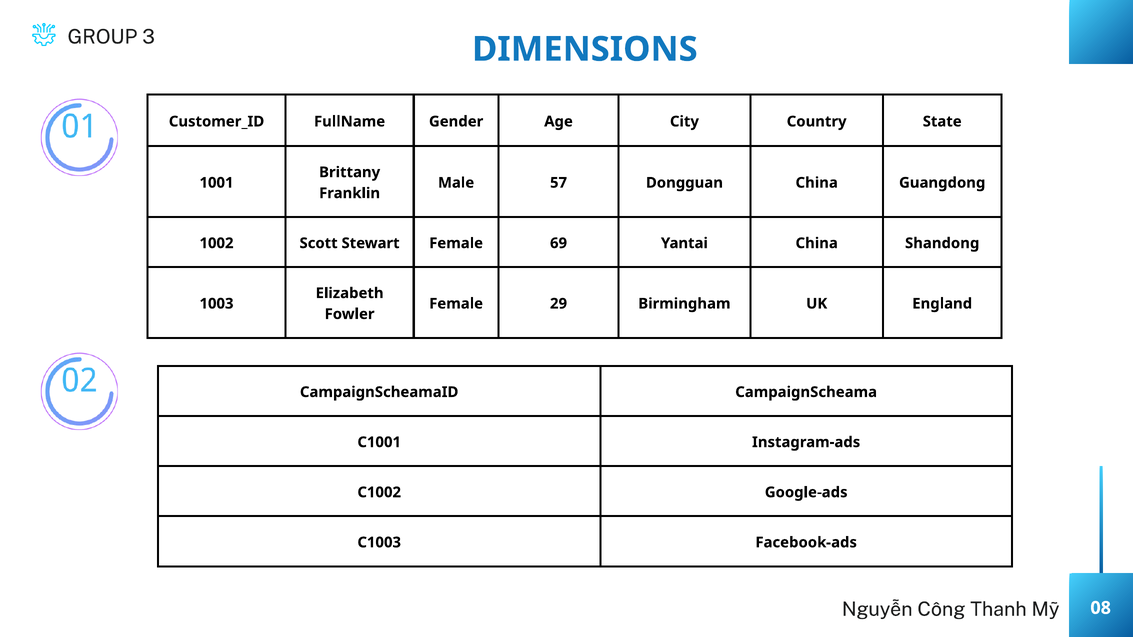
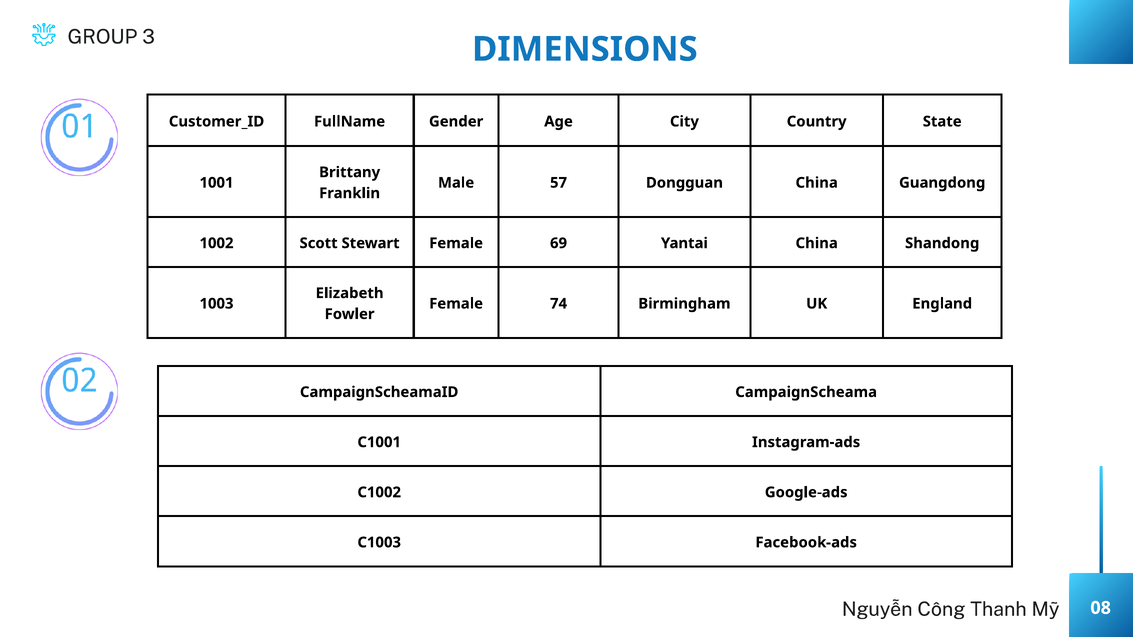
29: 29 -> 74 (559, 304)
